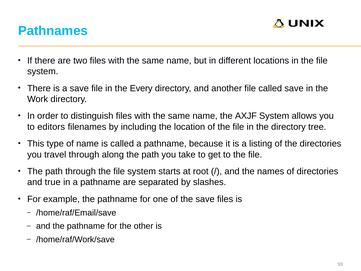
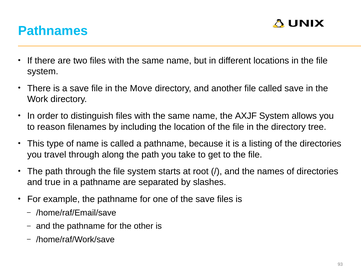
Every: Every -> Move (141, 88)
editors: editors -> reason (51, 127)
